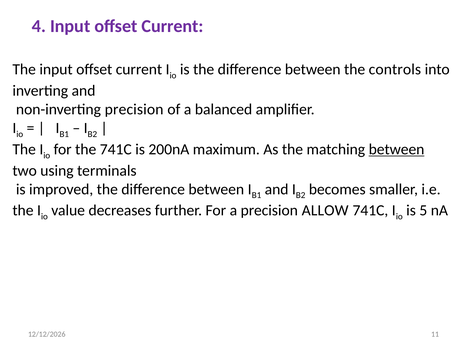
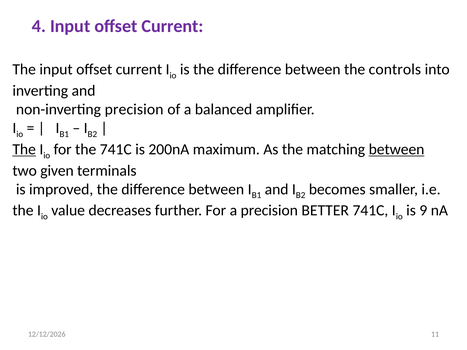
The underline: none -> present (24, 149)
using: using -> given (57, 171)
ALLOW: ALLOW -> BETTER (325, 211)
5: 5 -> 9 (423, 211)
